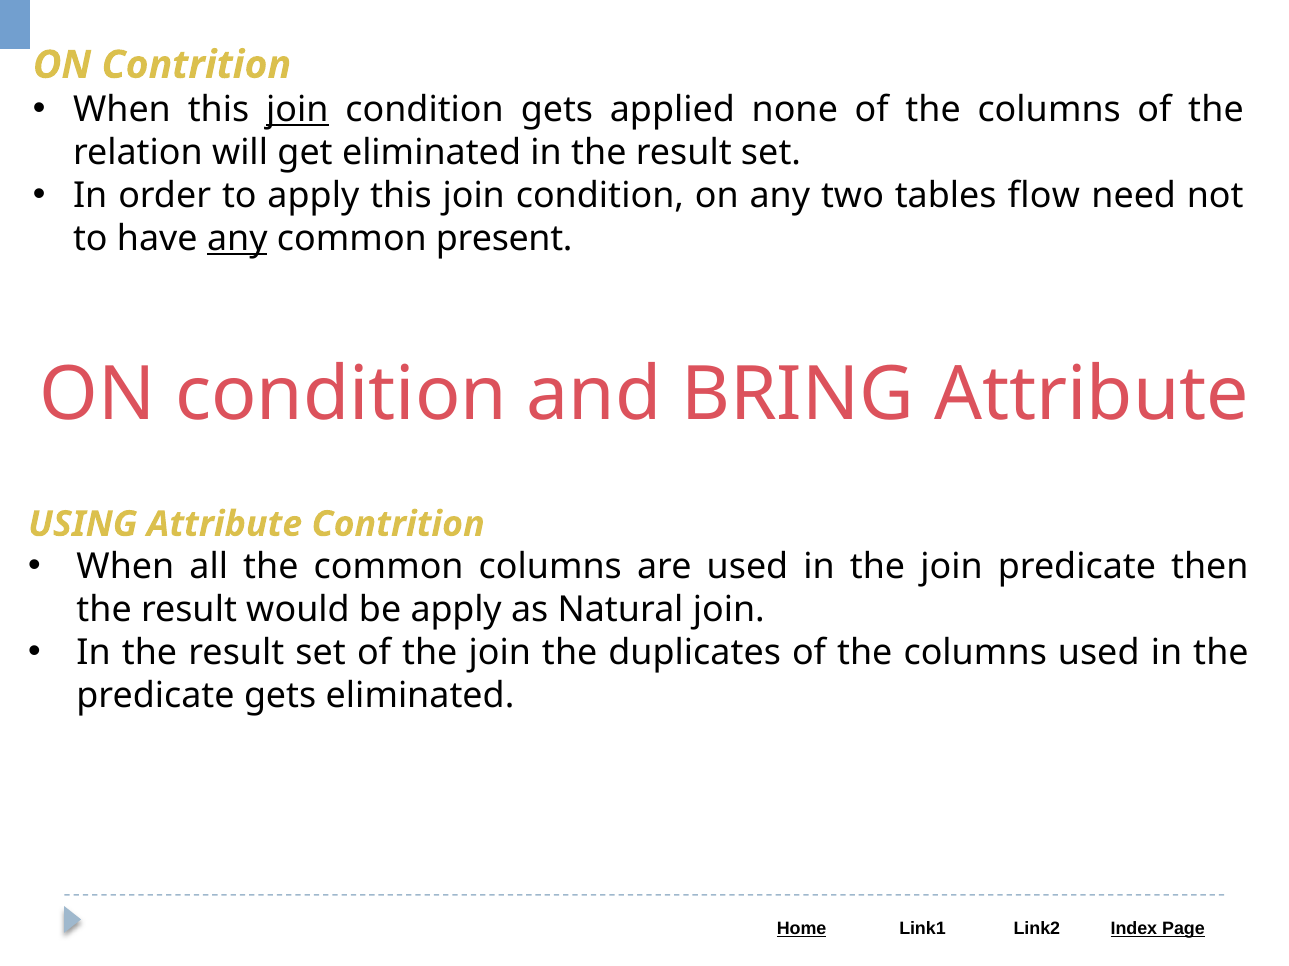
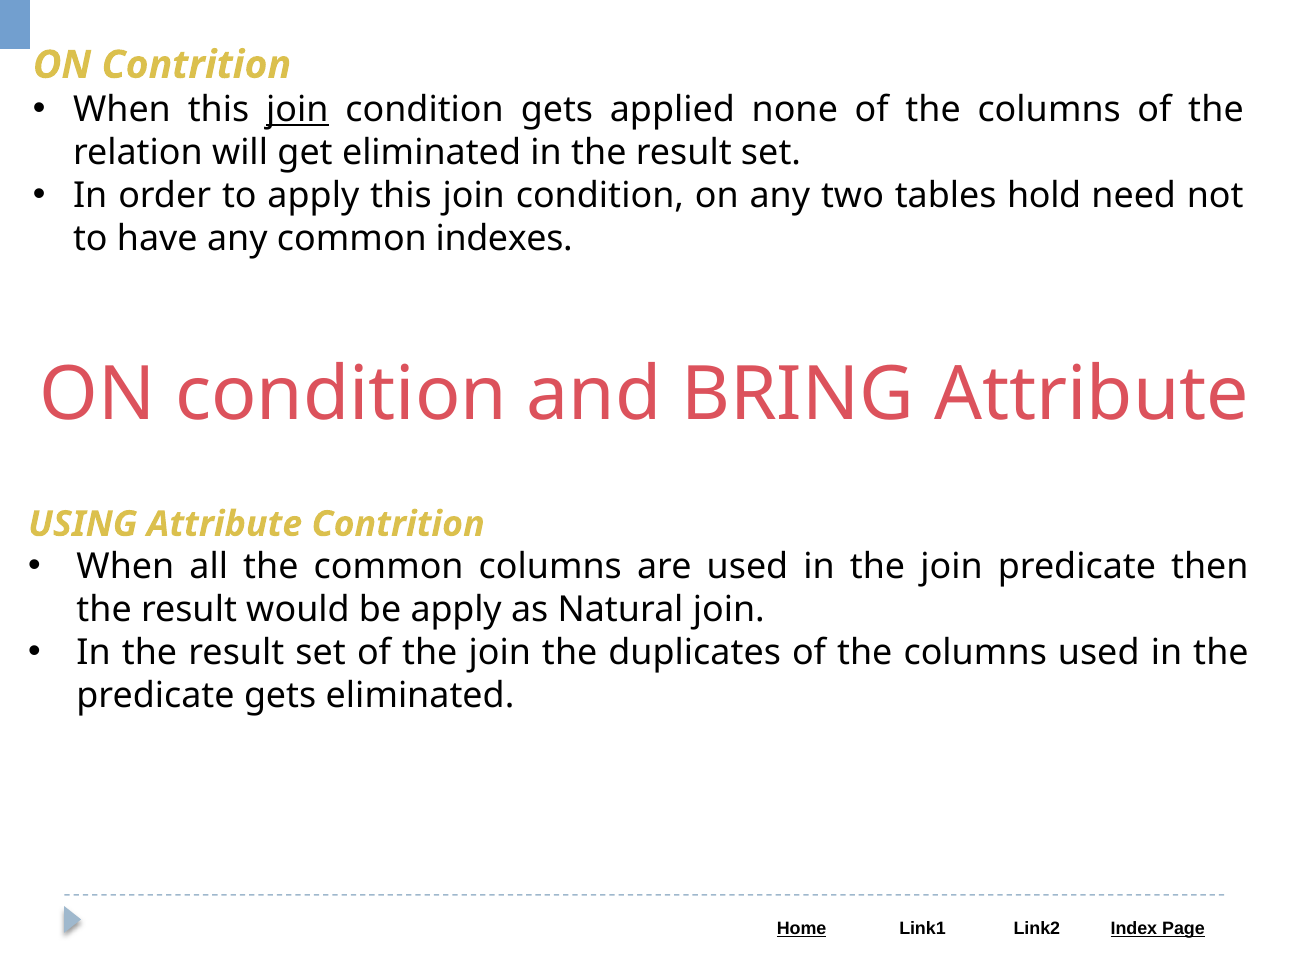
flow: flow -> hold (1044, 196)
any underline: present -> none (237, 239)
present: present -> indexes (504, 239)
